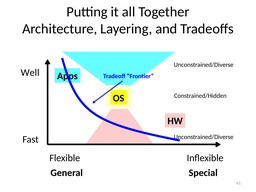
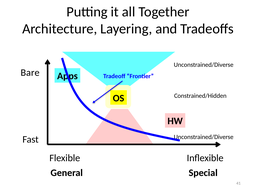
Well: Well -> Bare (30, 73)
